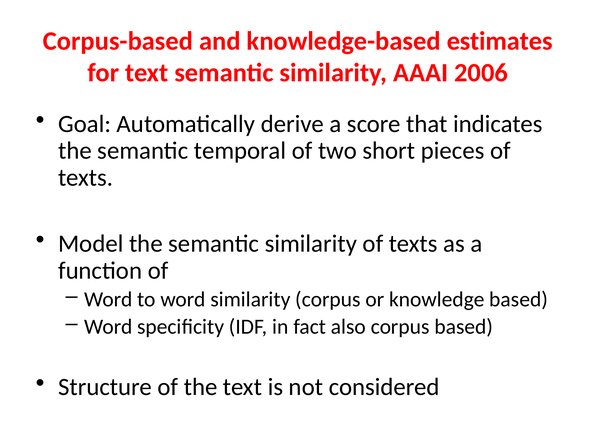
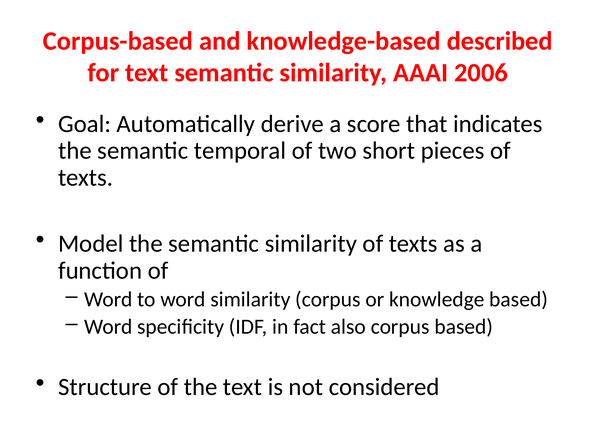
estimates: estimates -> described (500, 41)
